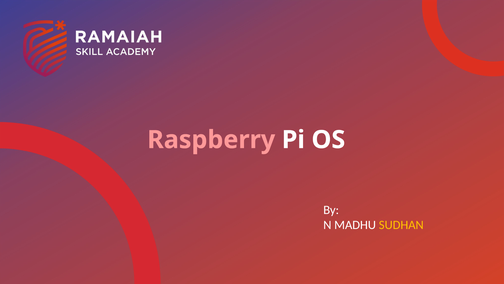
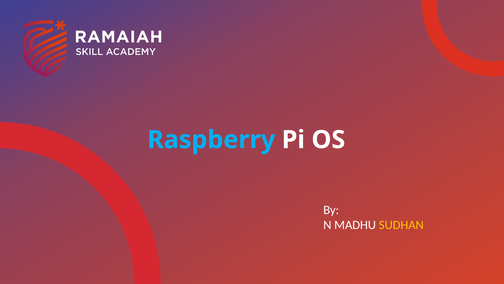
Raspberry colour: pink -> light blue (211, 140)
